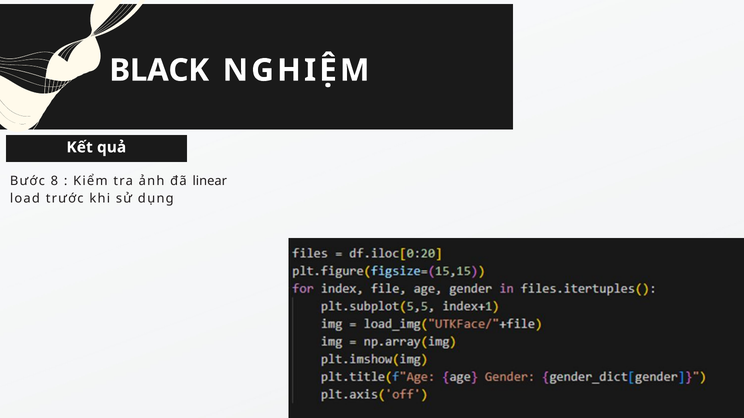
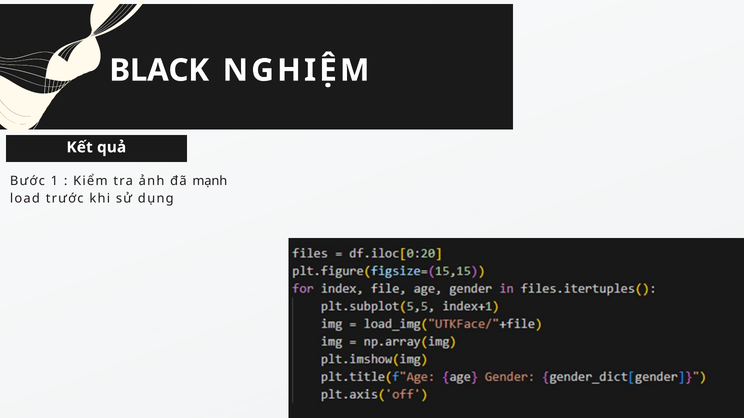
8: 8 -> 1 (54, 181)
linear: linear -> mạnh (210, 181)
